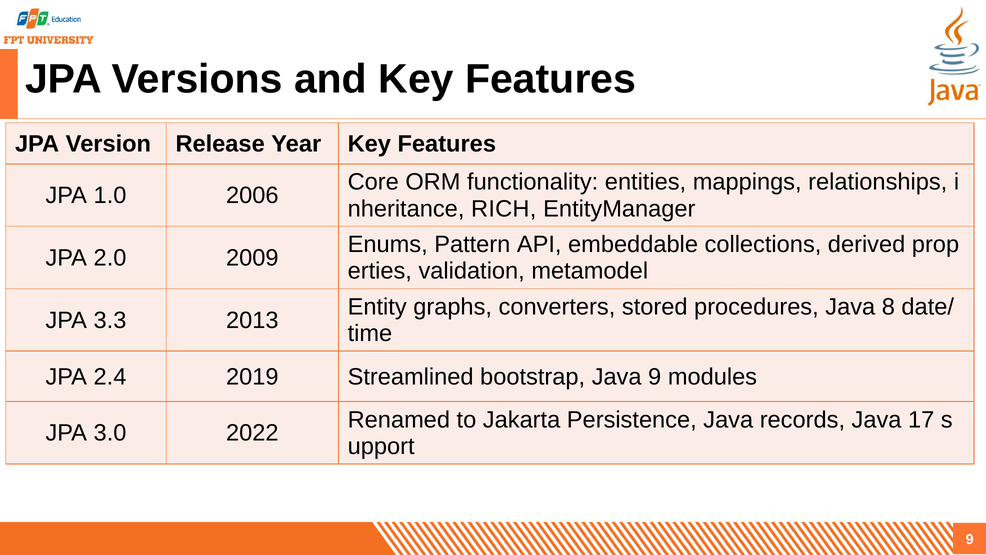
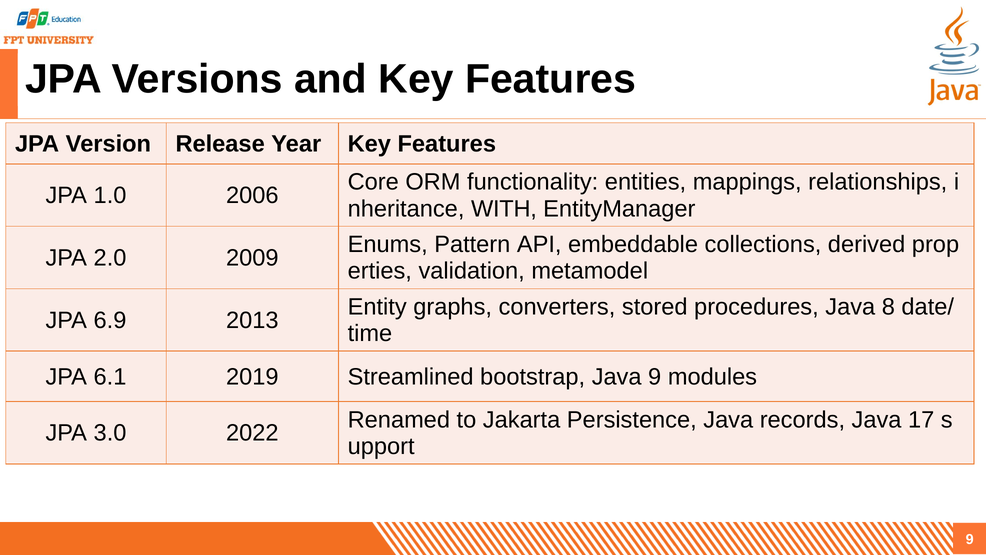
RICH: RICH -> WITH (504, 209)
3.3: 3.3 -> 6.9 (110, 320)
2.4: 2.4 -> 6.1 (110, 376)
